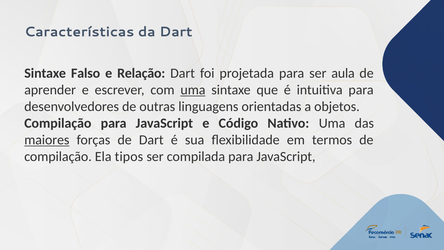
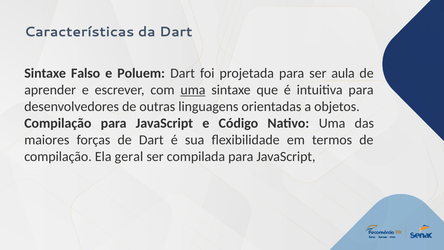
Relação: Relação -> Poluem (141, 73)
maiores underline: present -> none (47, 140)
tipos: tipos -> geral (129, 157)
